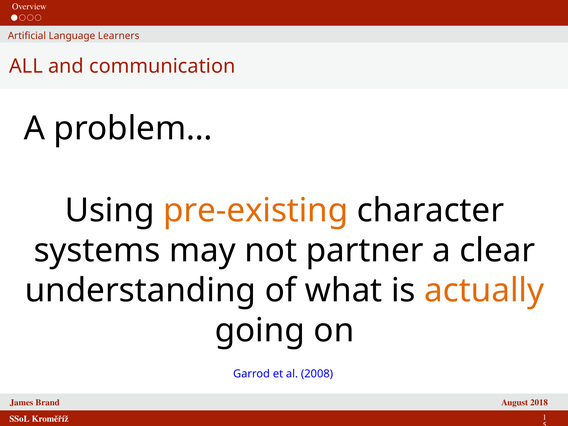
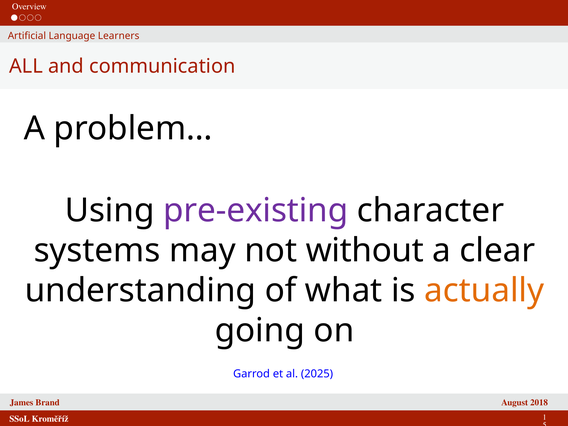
pre-existing colour: orange -> purple (256, 211)
partner: partner -> without (365, 251)
2008: 2008 -> 2025 (317, 374)
